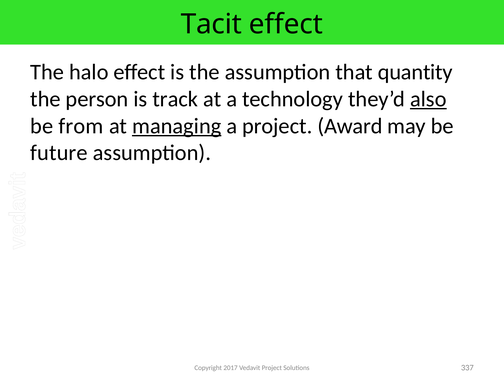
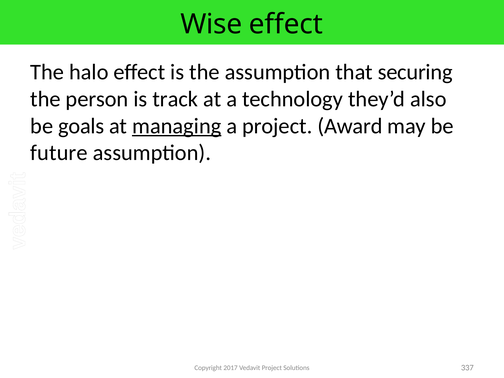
Tacit: Tacit -> Wise (211, 24)
quantity: quantity -> securing (415, 72)
also underline: present -> none (428, 99)
from: from -> goals (81, 126)
